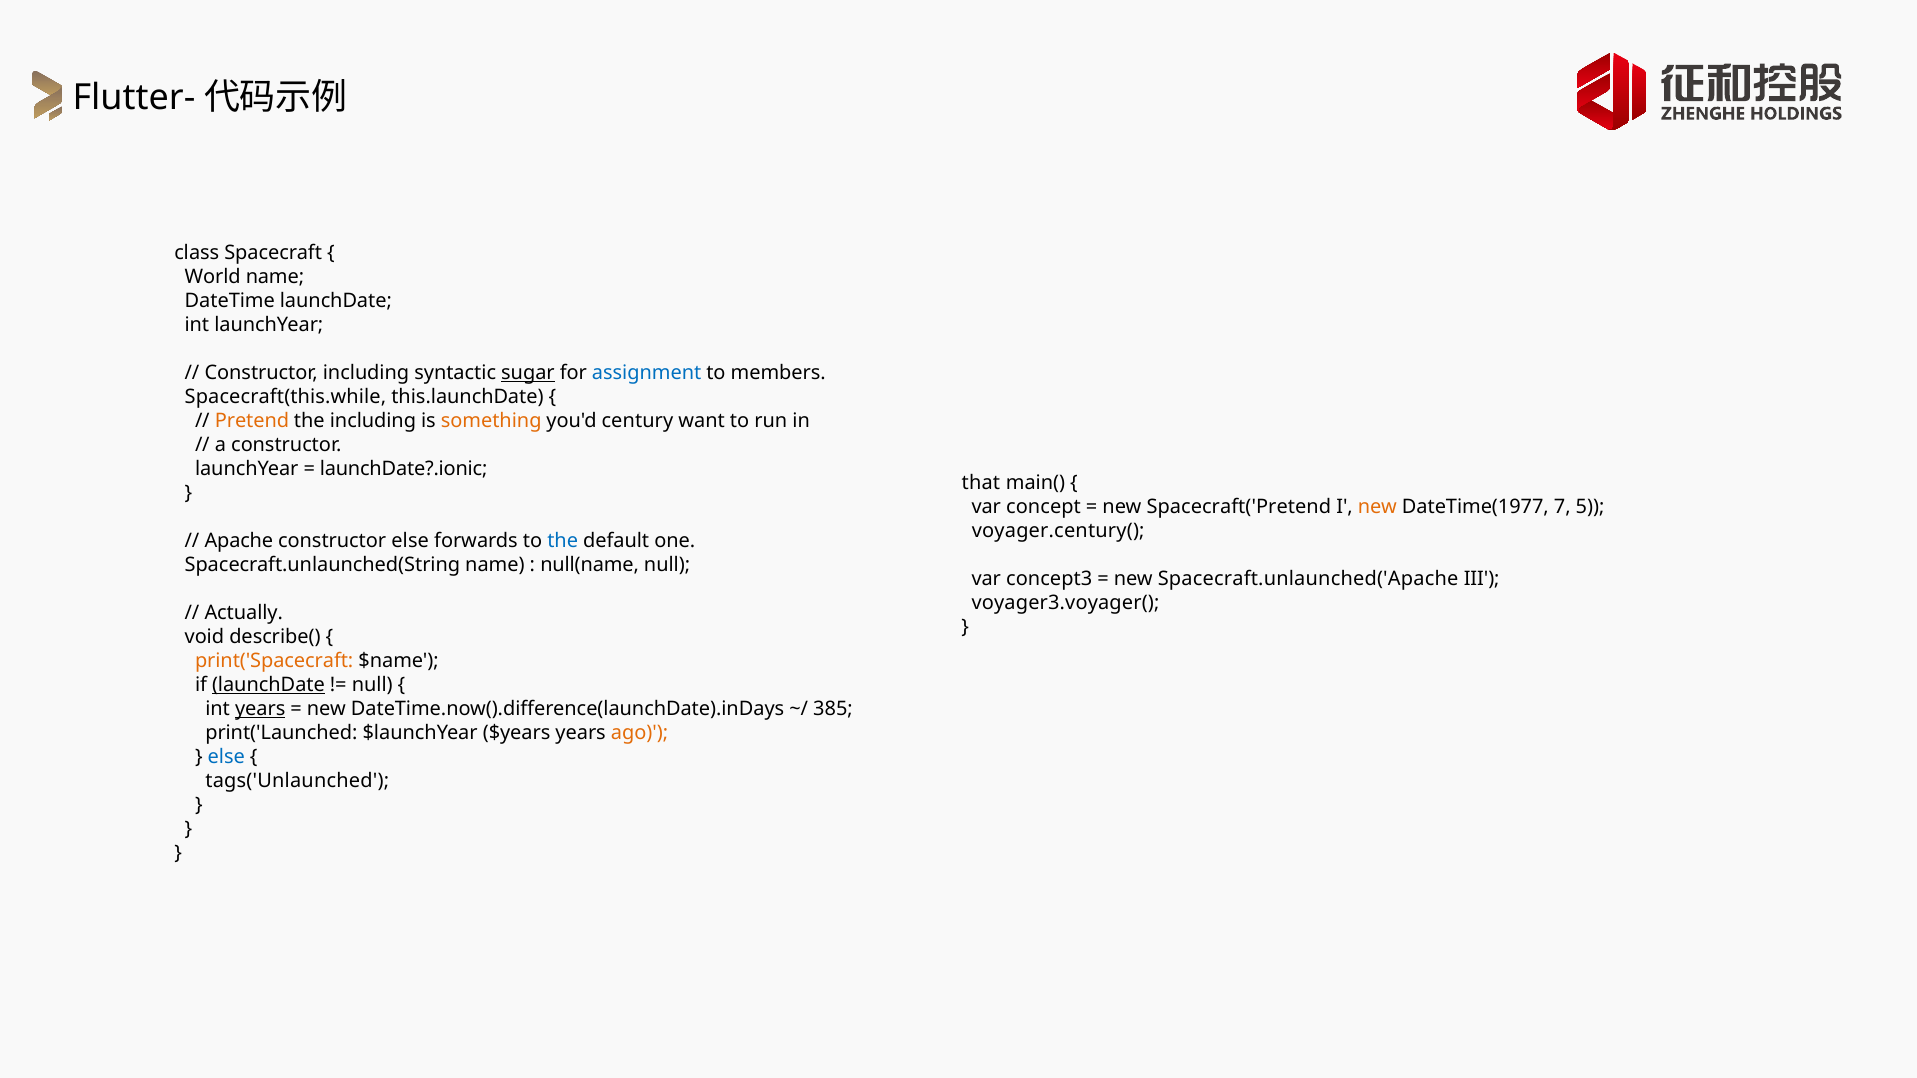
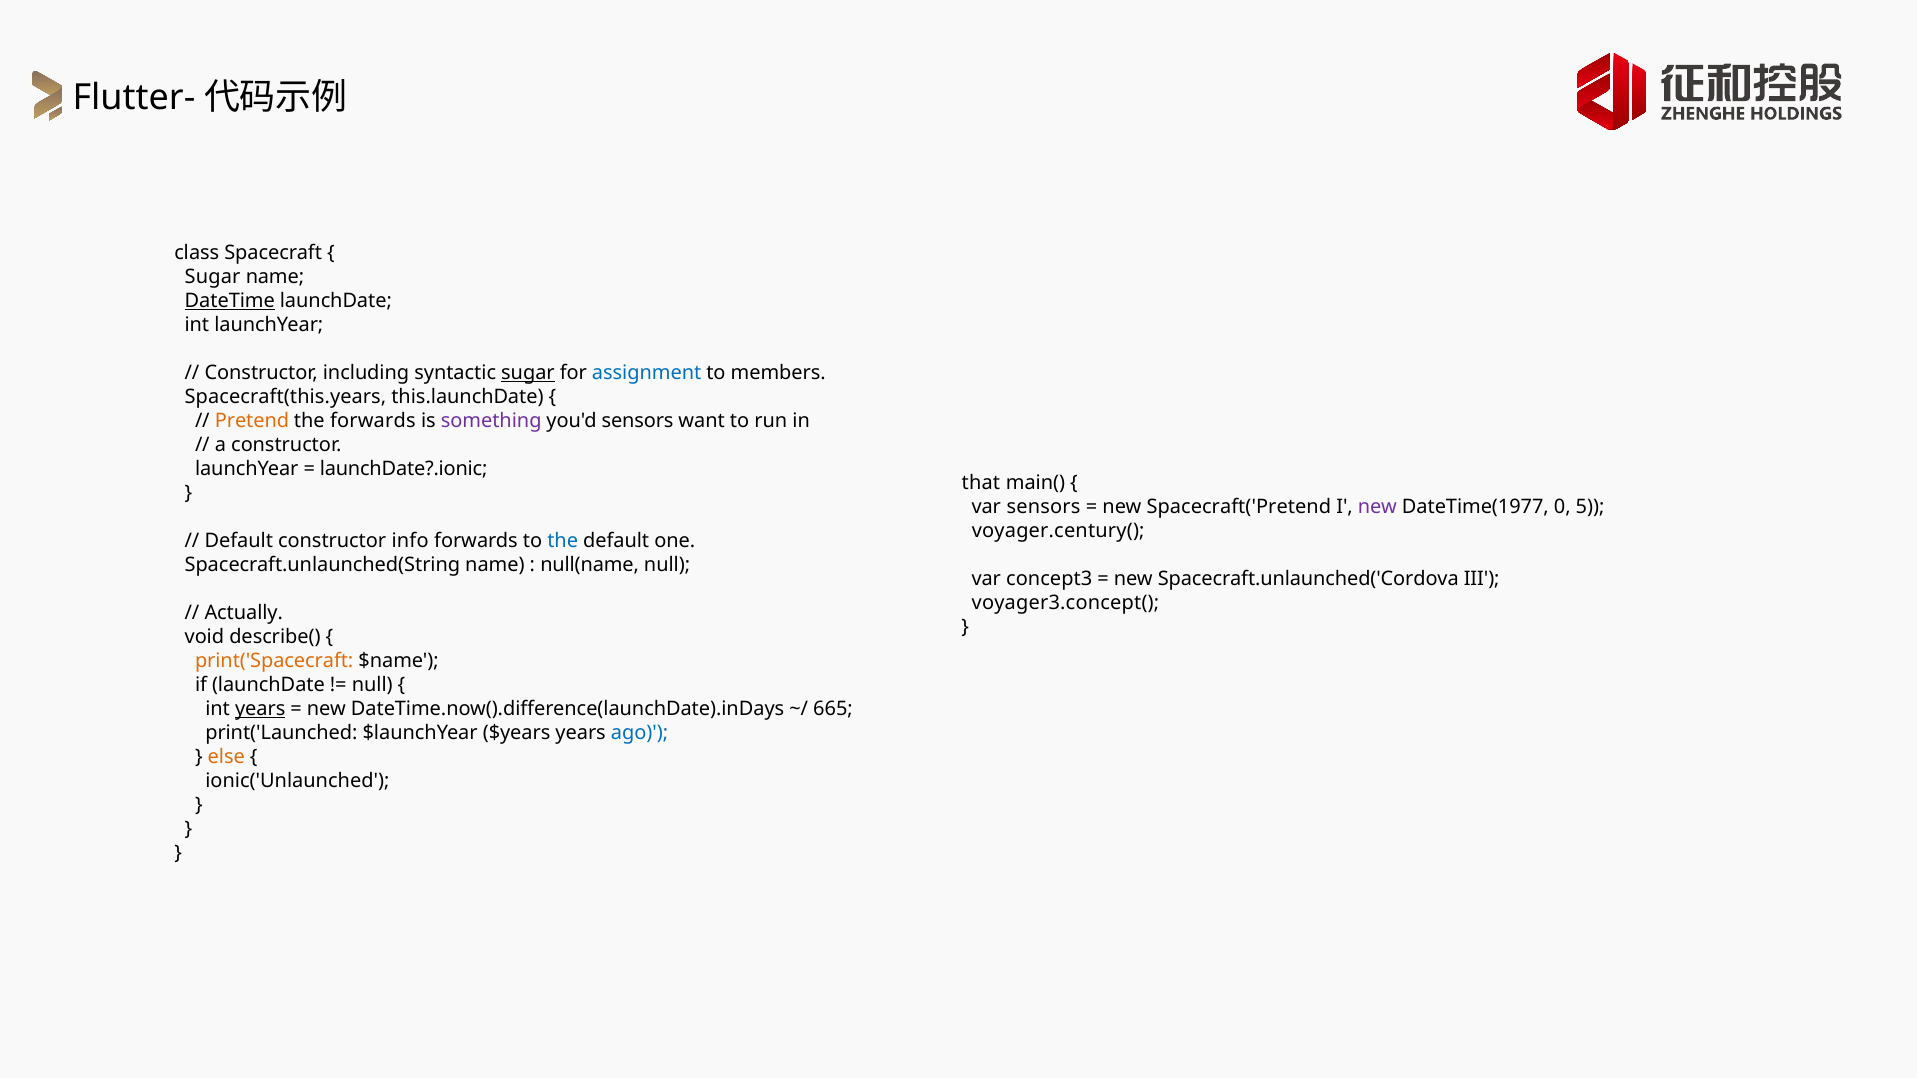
World: World -> Sugar (213, 277)
DateTime underline: none -> present (230, 301)
Spacecraft(this.while: Spacecraft(this.while -> Spacecraft(this.years (285, 397)
the including: including -> forwards (373, 421)
something colour: orange -> purple (491, 421)
you'd century: century -> sensors (638, 421)
var concept: concept -> sensors (1043, 507)
new colour: orange -> purple (1377, 507)
7: 7 -> 0 (1562, 507)
Apache: Apache -> Default (239, 541)
constructor else: else -> info (410, 541)
Spacecraft.unlaunched('Apache: Spacecraft.unlaunched('Apache -> Spacecraft.unlaunched('Cordova (1308, 579)
voyager3.voyager(: voyager3.voyager( -> voyager3.concept( (1065, 603)
launchDate underline: present -> none (268, 685)
385: 385 -> 665 (833, 709)
ago colour: orange -> blue (640, 733)
else colour: blue -> orange (226, 757)
tags('Unlaunched: tags('Unlaunched -> ionic('Unlaunched (297, 781)
